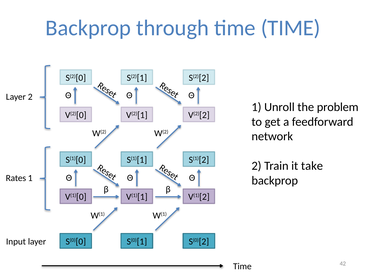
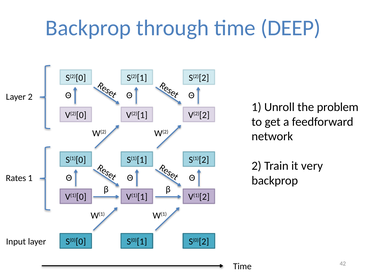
time TIME: TIME -> DEEP (291, 28)
take: take -> very (312, 166)
